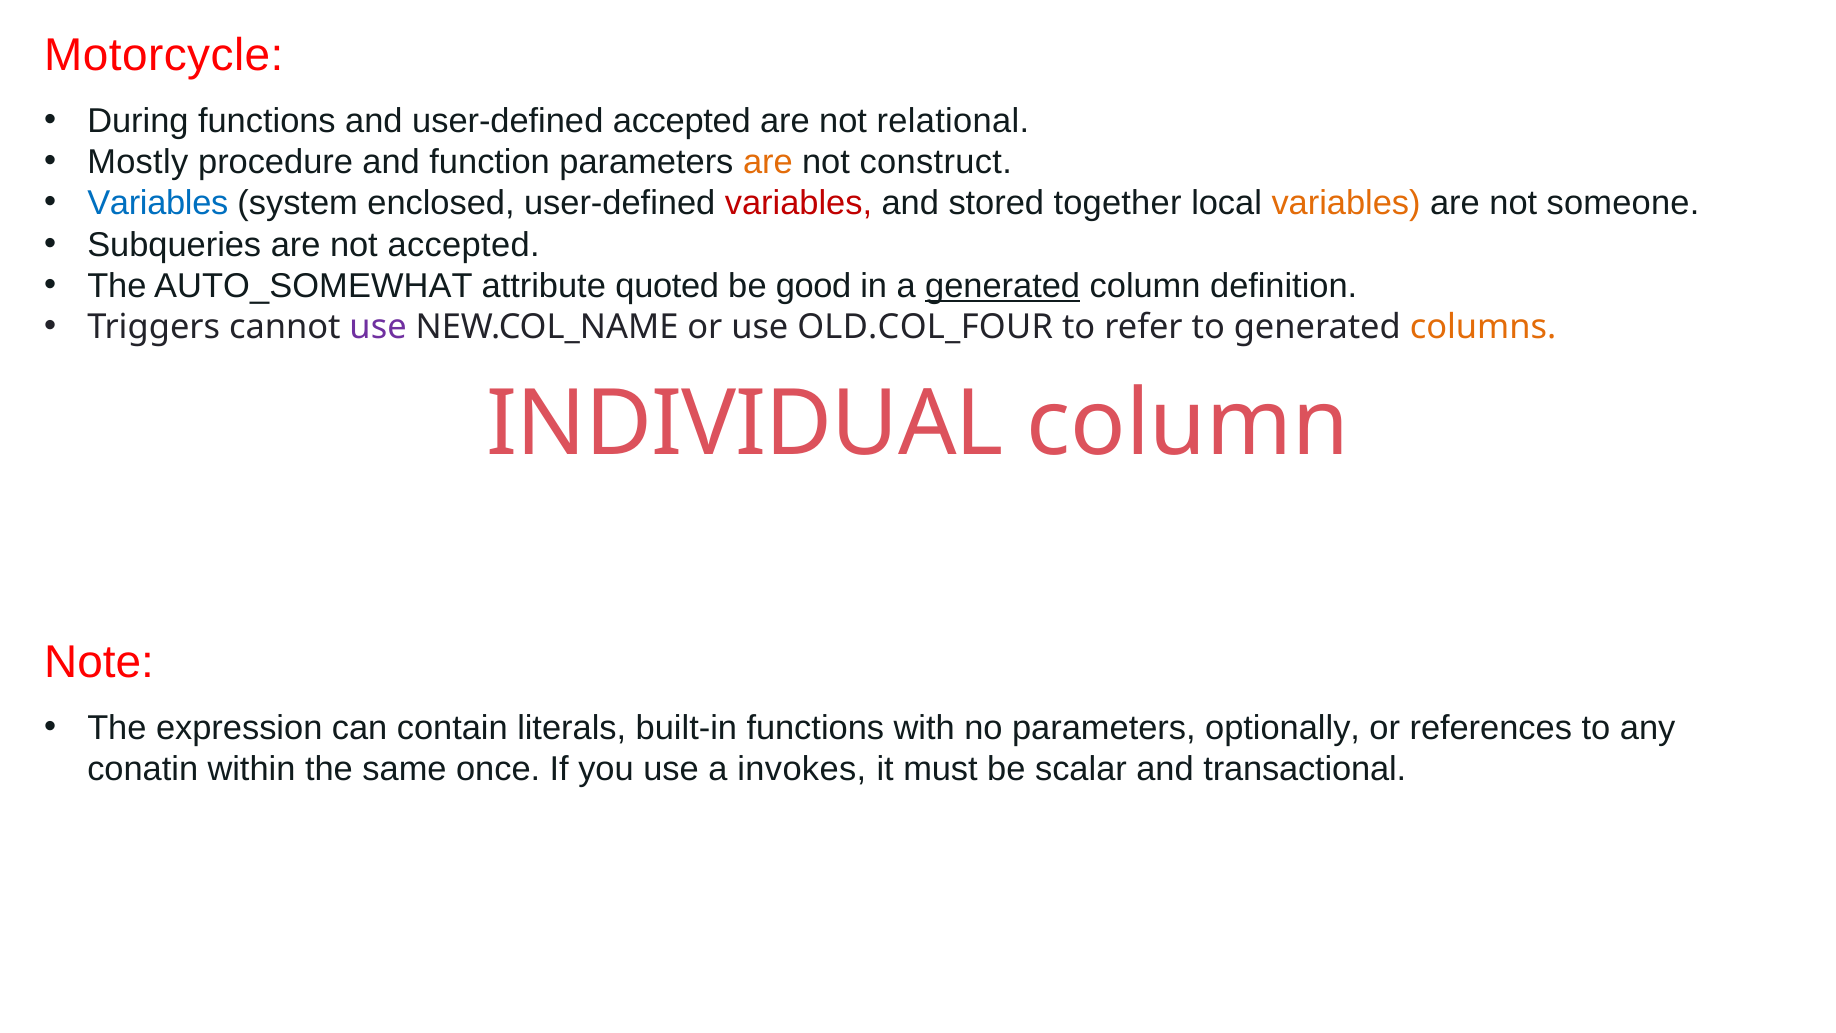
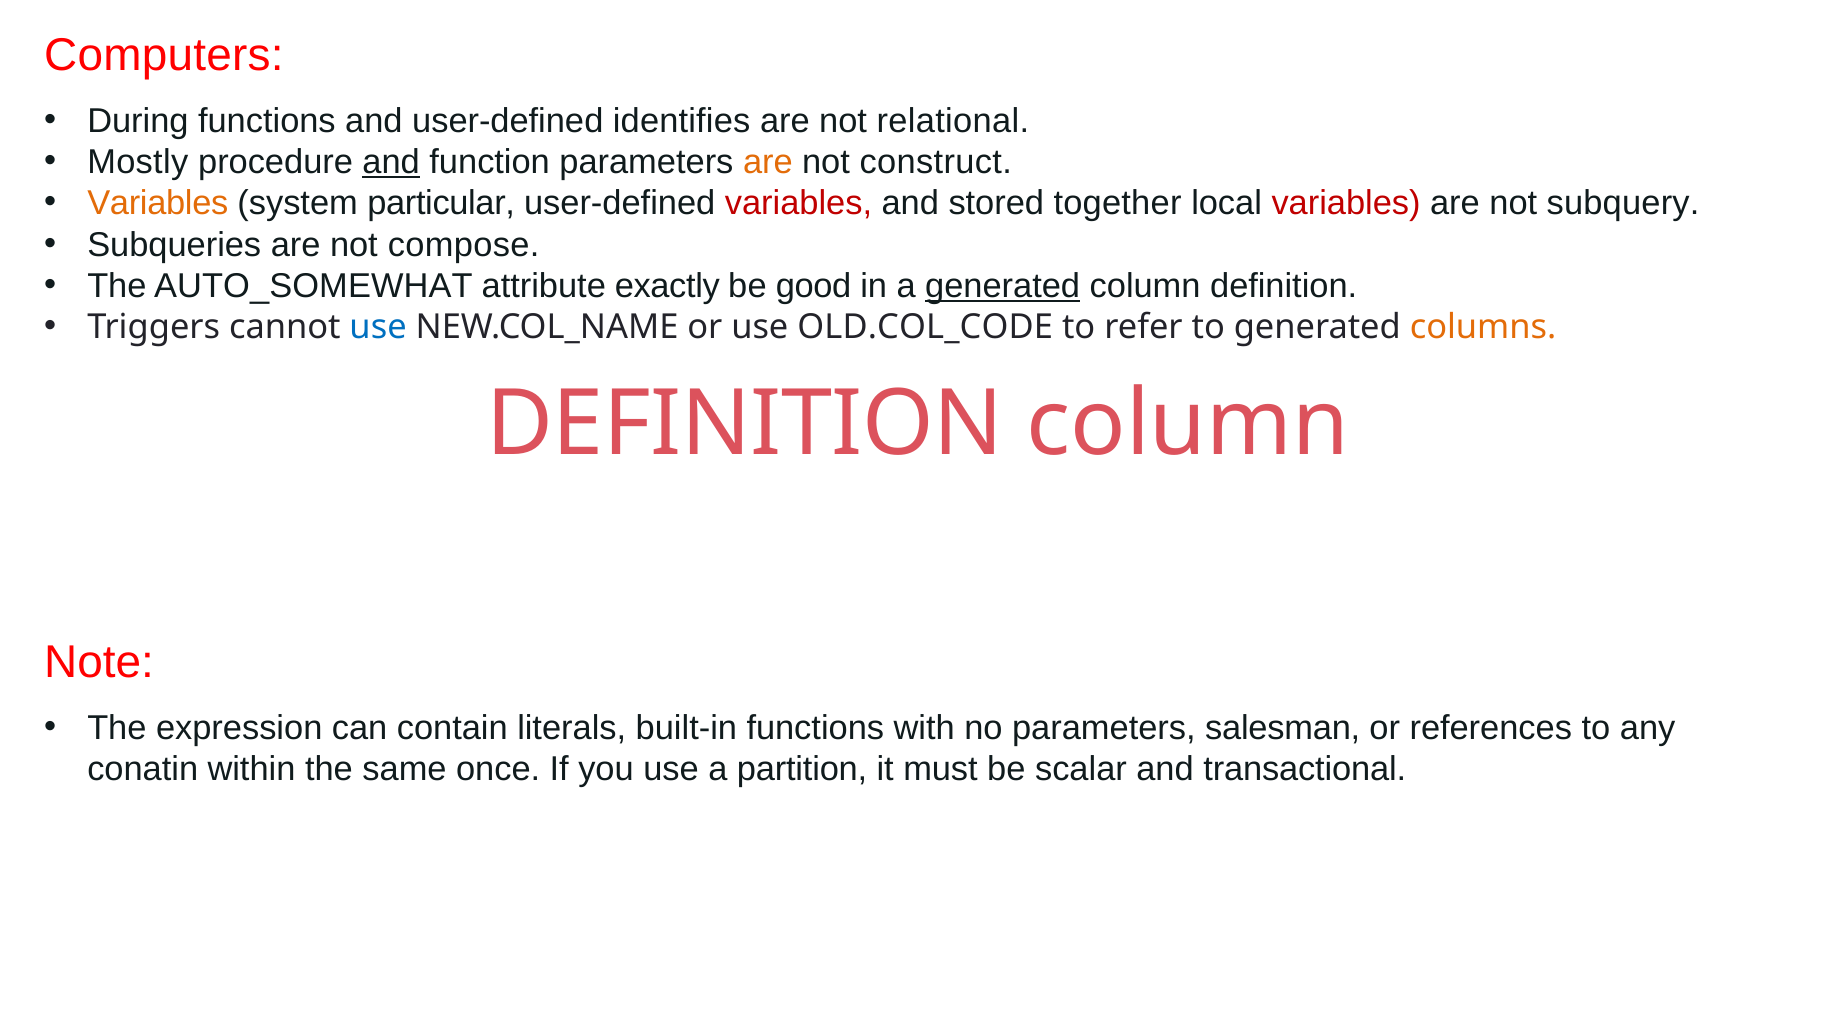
Motorcycle: Motorcycle -> Computers (164, 55)
user-defined accepted: accepted -> identifies (682, 121)
and underline: none -> present (391, 162)
Variables colour: blue -> orange (158, 203)
enclosed: enclosed -> particular (441, 203)
variables colour: orange -> red (1346, 203)
someone: someone -> subquery (1623, 203)
not accepted: accepted -> compose (464, 245)
quoted: quoted -> exactly (667, 286)
use colour: purple -> blue (378, 327)
OLD.COL_FOUR: OLD.COL_FOUR -> OLD.COL_CODE (925, 327)
INDIVIDUAL: INDIVIDUAL -> DEFINITION (745, 424)
optionally: optionally -> salesman (1283, 728)
invokes: invokes -> partition (802, 769)
